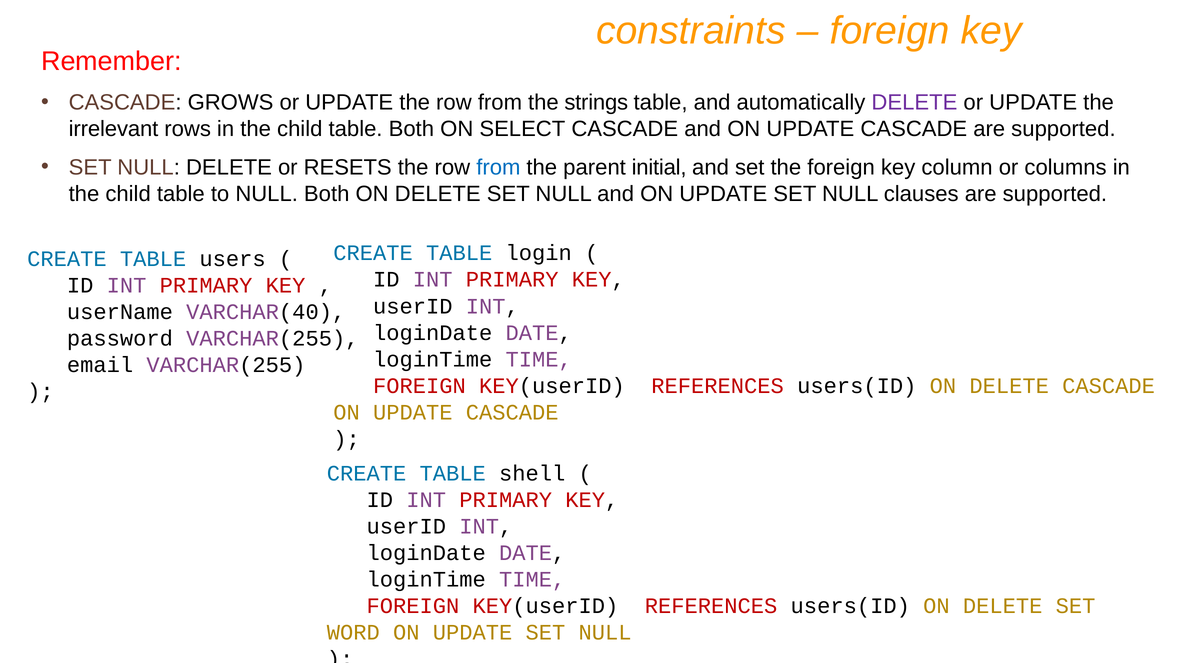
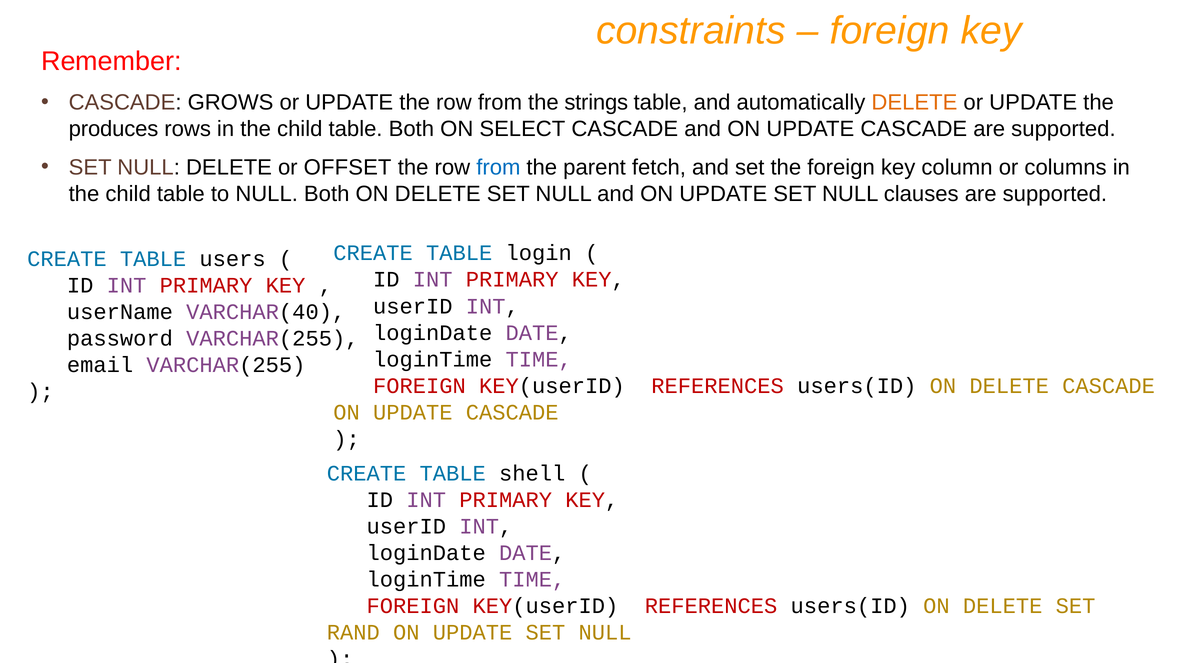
DELETE colour: purple -> orange (914, 102)
irrelevant: irrelevant -> produces (114, 129)
RESETS: RESETS -> OFFSET (348, 167)
initial: initial -> fetch (659, 167)
WORD: WORD -> RAND (353, 632)
